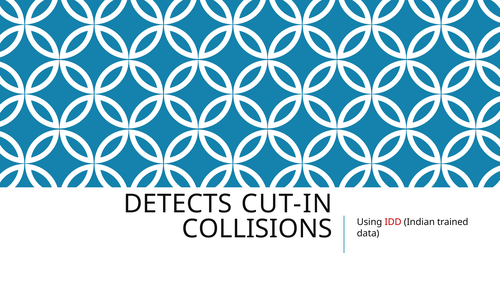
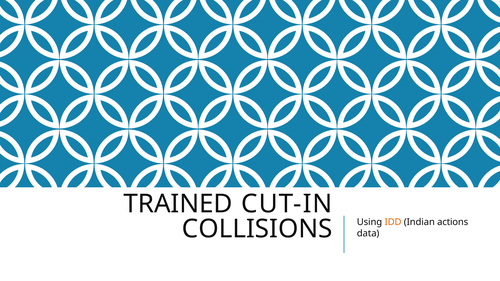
DETECTS: DETECTS -> TRAINED (178, 204)
IDD colour: red -> orange (393, 222)
trained: trained -> actions (453, 222)
